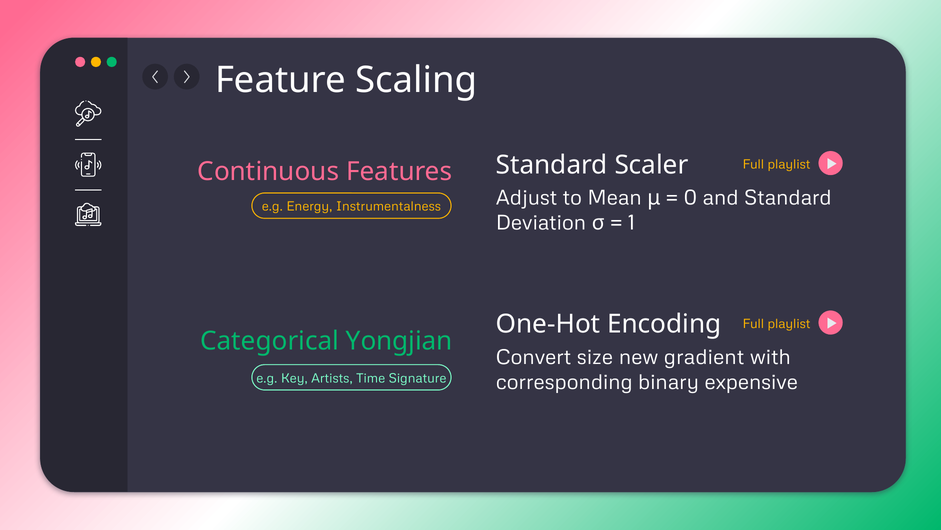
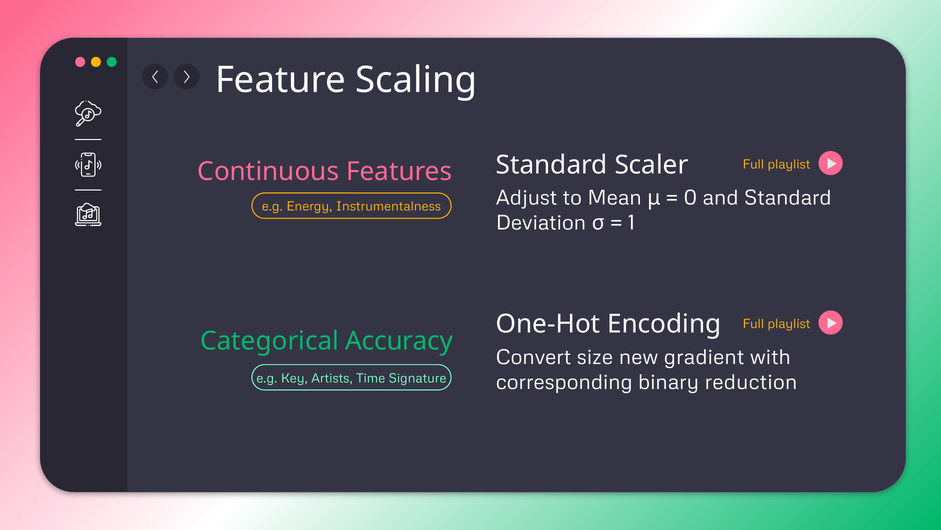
Yongjian: Yongjian -> Accuracy (399, 341)
expensive: expensive -> reduction (751, 382)
